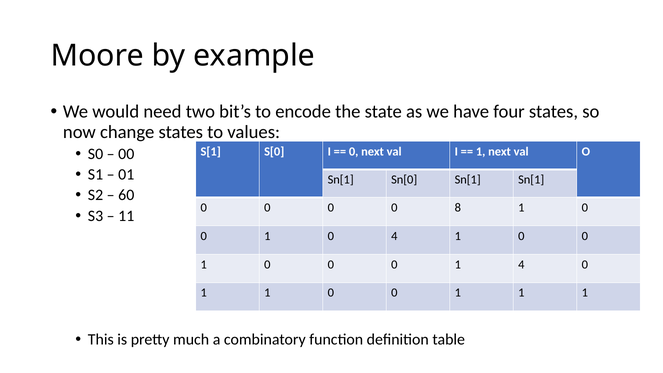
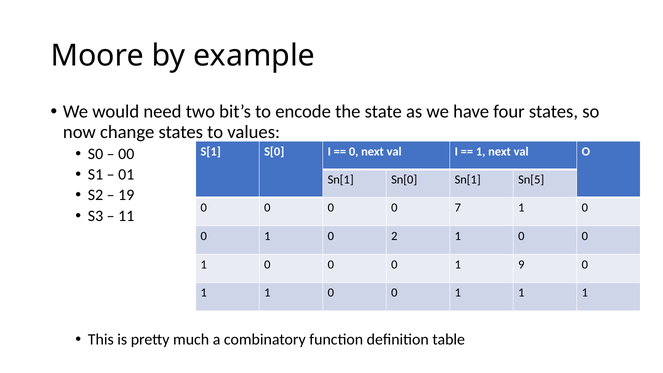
Sn[1 Sn[1: Sn[1 -> Sn[5 (531, 180)
60: 60 -> 19 (126, 195)
8: 8 -> 7 (458, 208)
0 4: 4 -> 2 (394, 236)
1 4: 4 -> 9 (521, 264)
